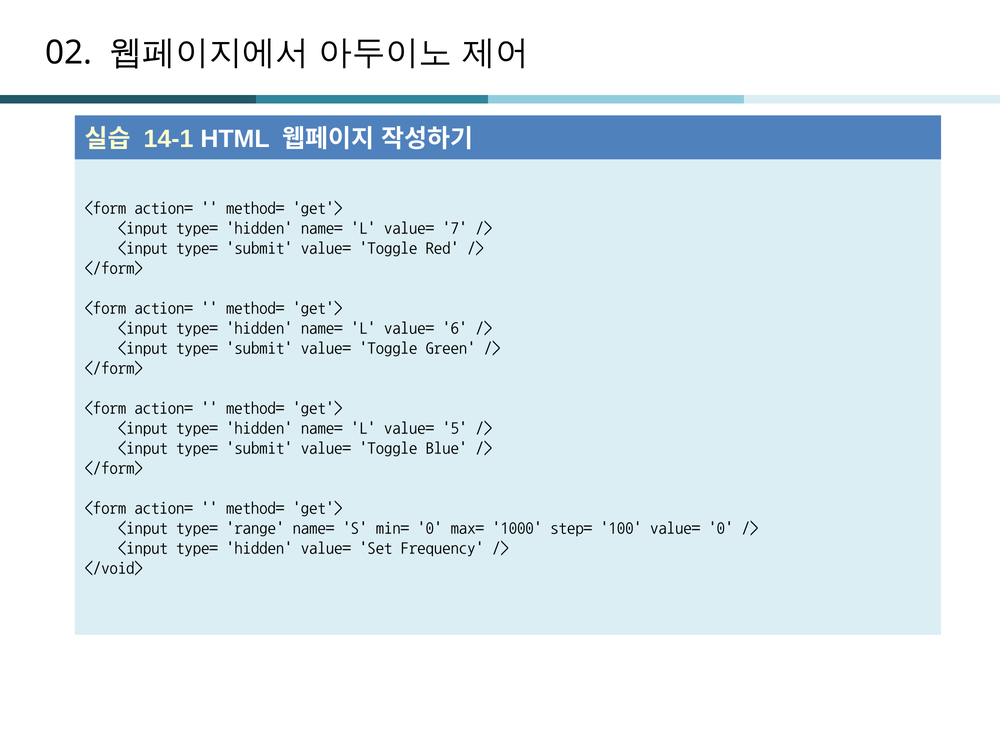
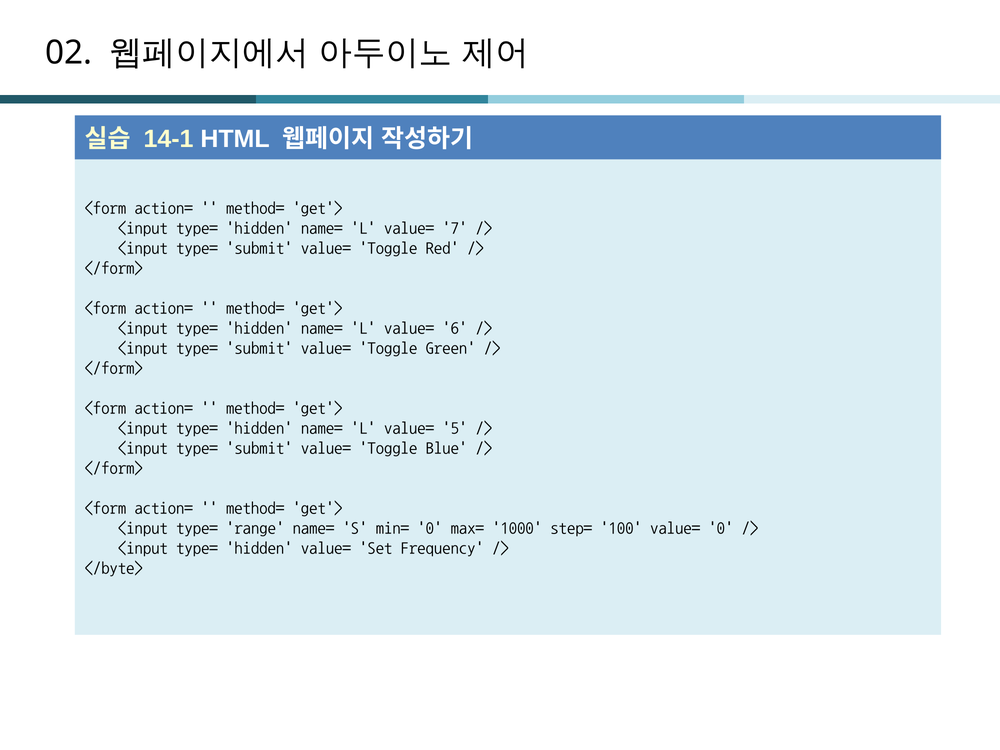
</void>: </void> -> </byte> (114, 568)
